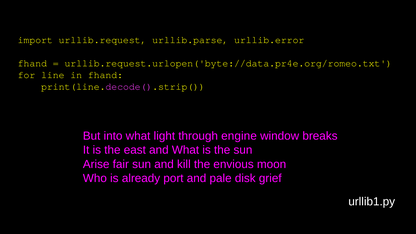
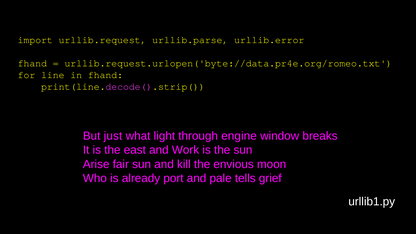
into: into -> just (113, 136)
and What: What -> Work (185, 150)
disk: disk -> tells (245, 178)
